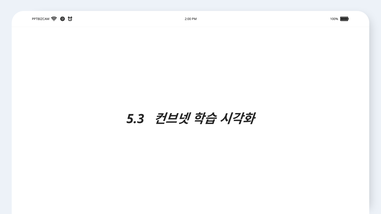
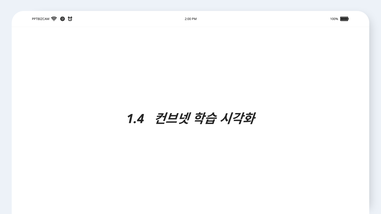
5.3: 5.3 -> 1.4 (135, 119)
